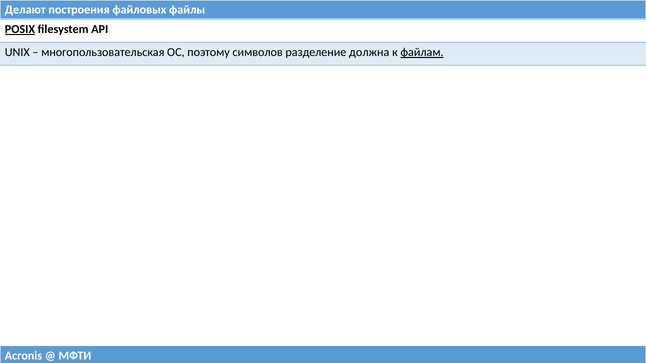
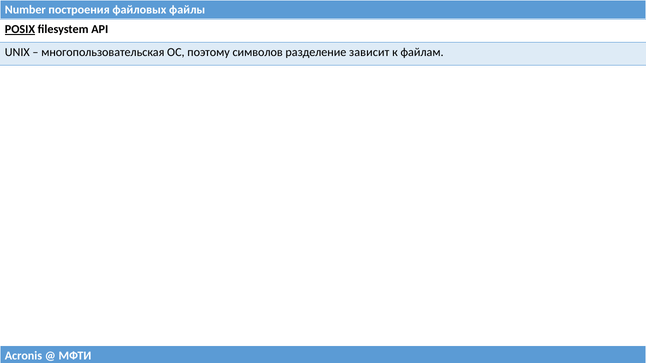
Делают: Делают -> Number (25, 10)
должна: должна -> зависит (369, 52)
файлам underline: present -> none (422, 52)
